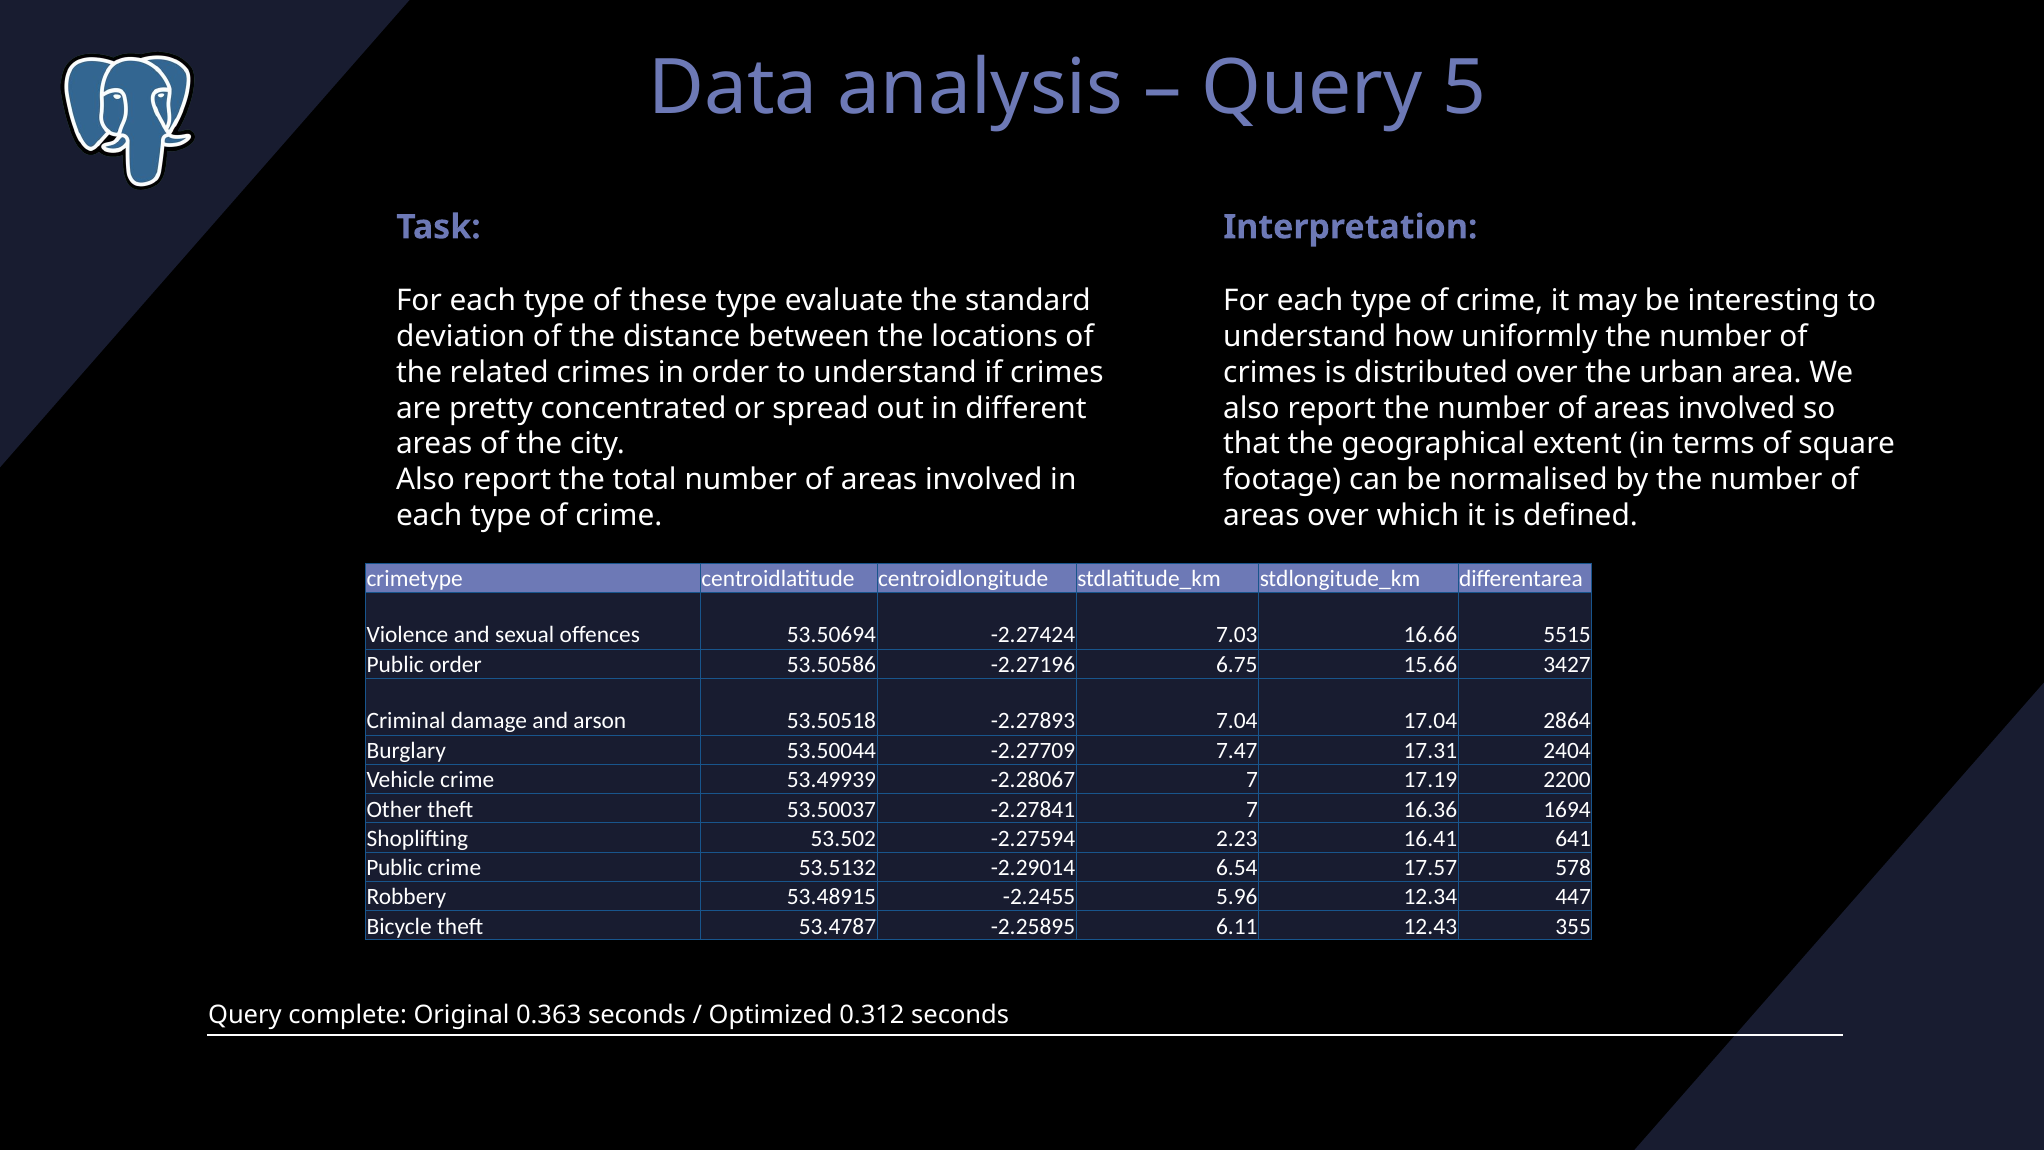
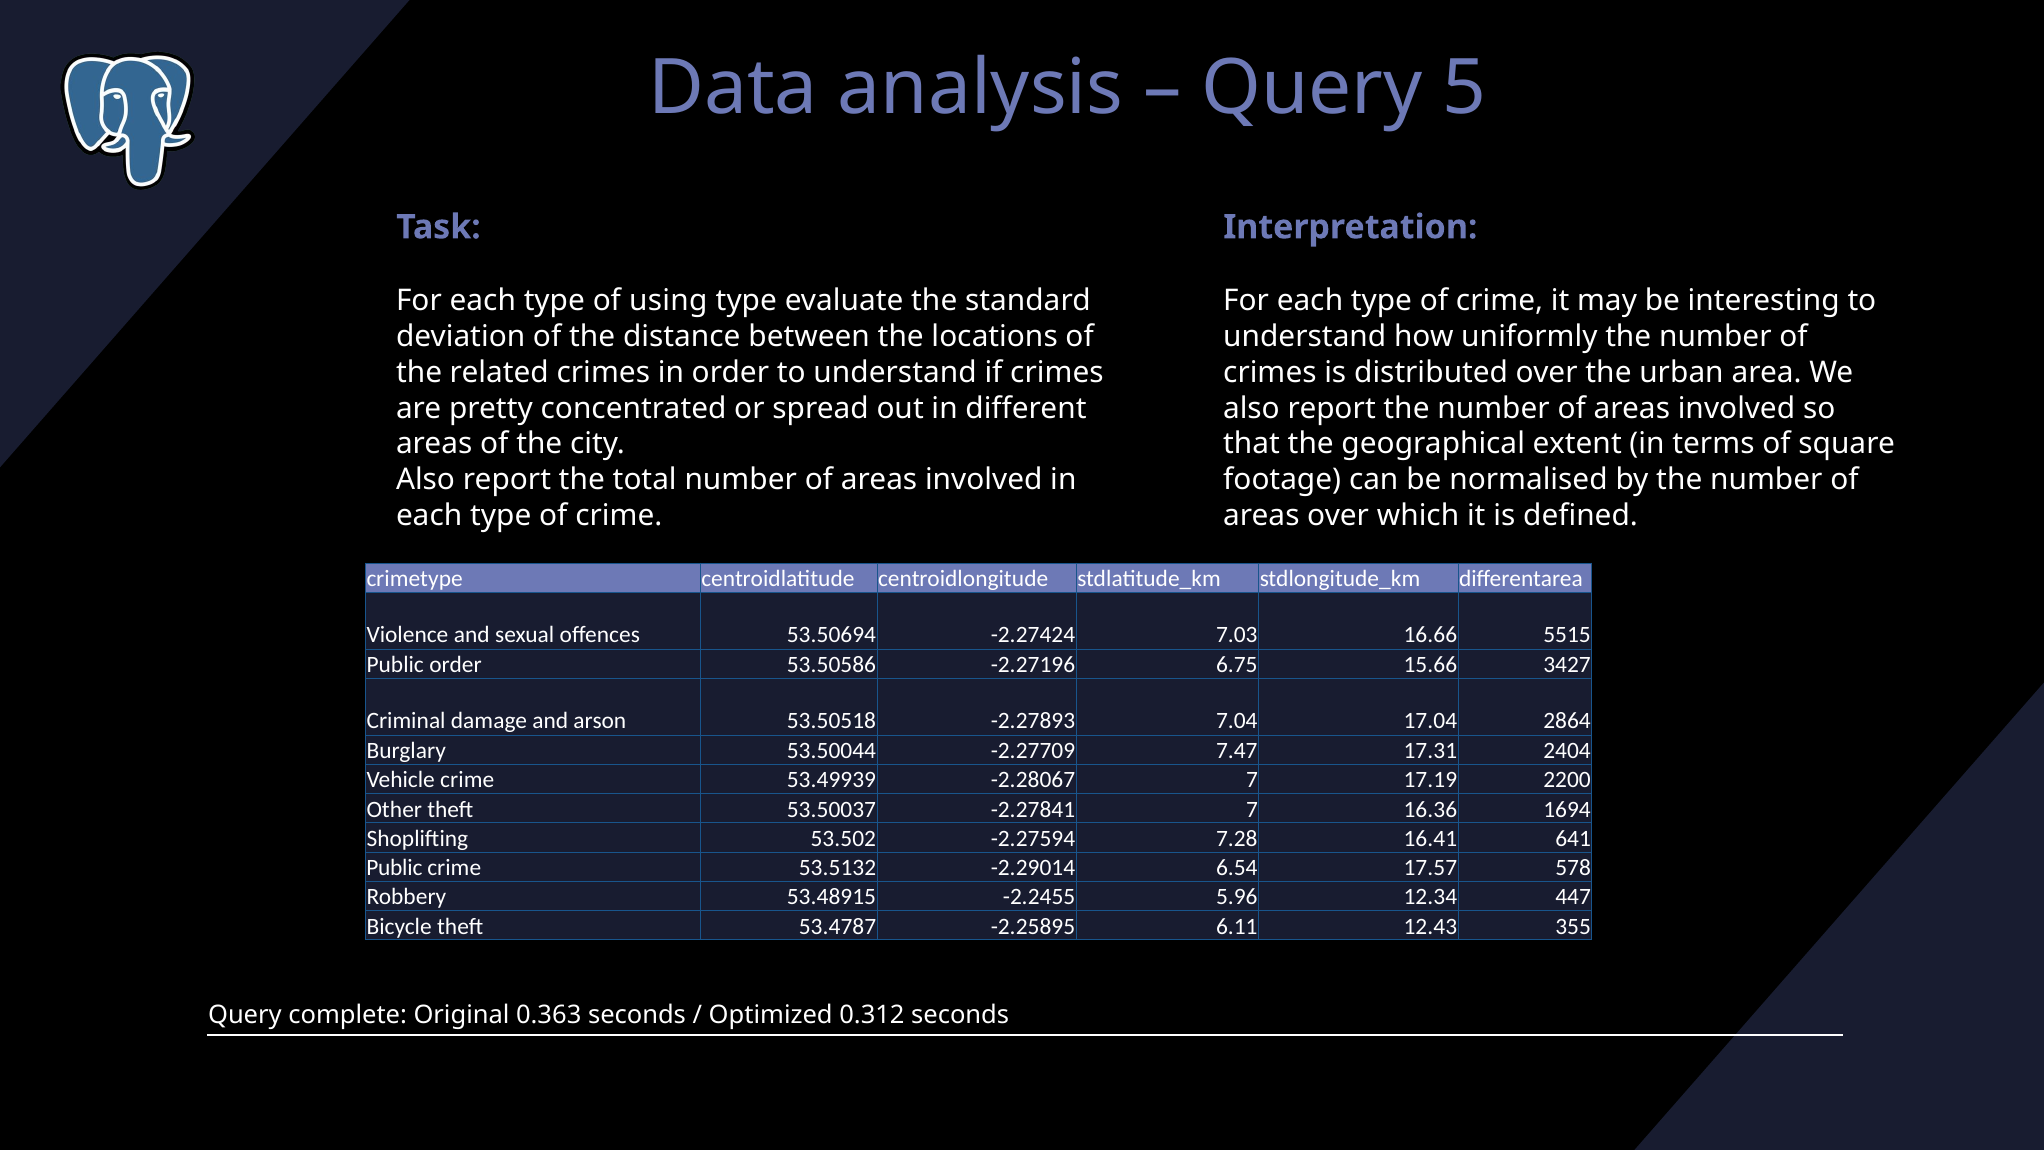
these: these -> using (668, 301)
2.23: 2.23 -> 7.28 (1237, 838)
